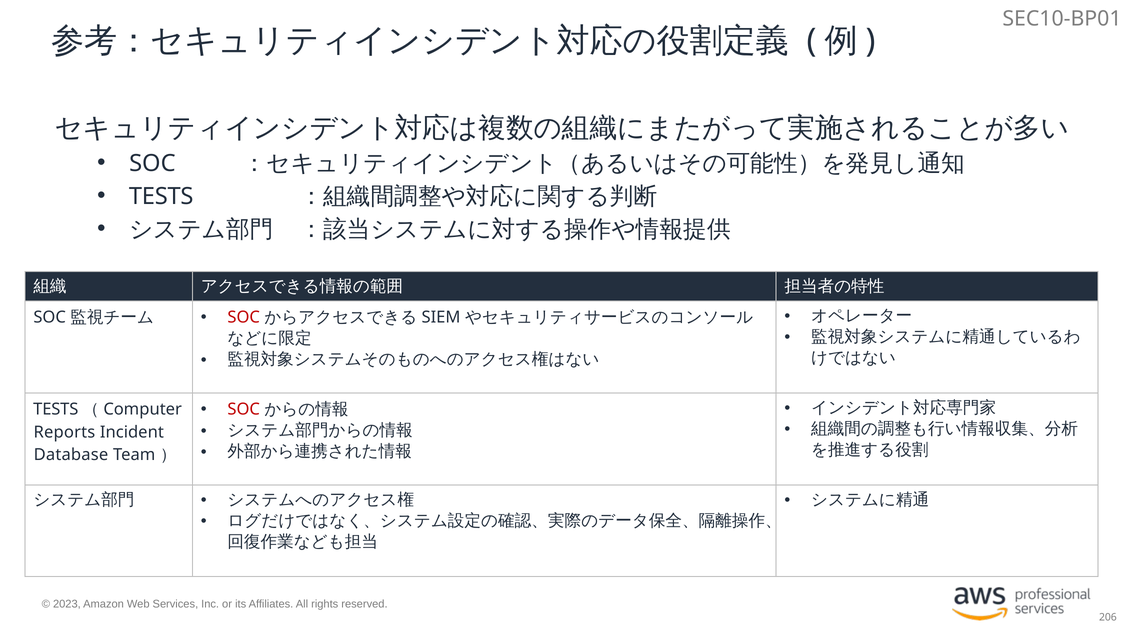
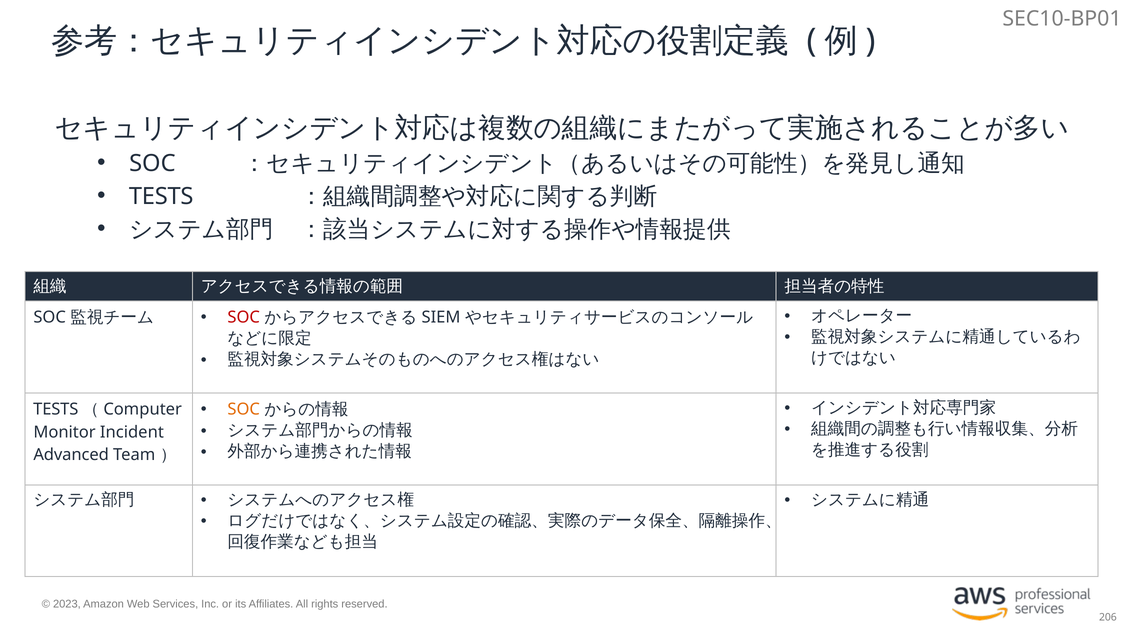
SOC colour: red -> orange (244, 409)
Reports: Reports -> Monitor (65, 432)
Database: Database -> Advanced (71, 455)
